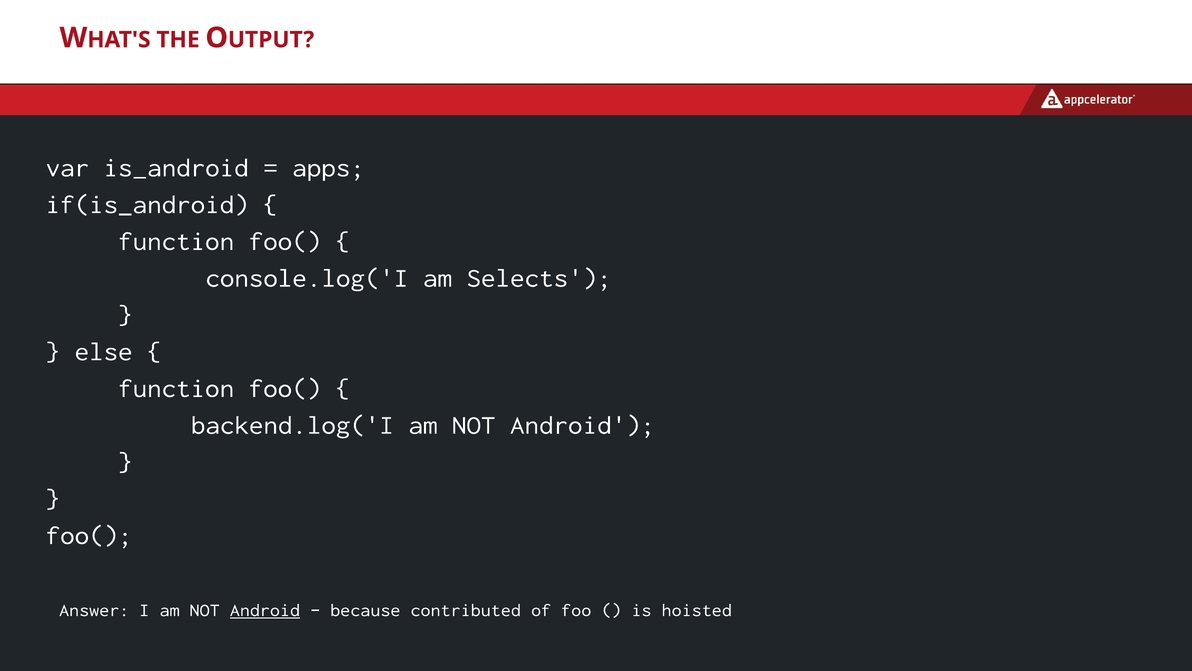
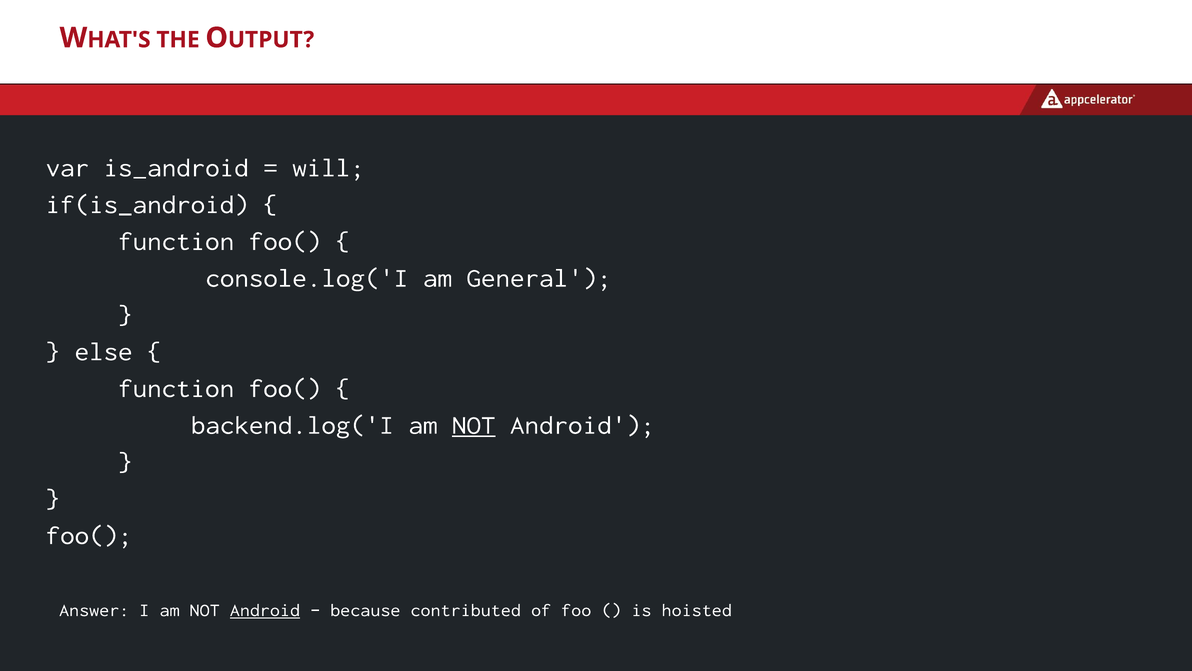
apps: apps -> will (329, 167)
Selects: Selects -> General (539, 278)
NOT underline: none -> present (474, 425)
